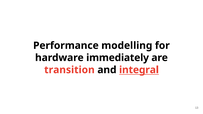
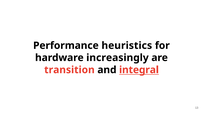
modelling: modelling -> heuristics (127, 46)
immediately: immediately -> increasingly (117, 58)
